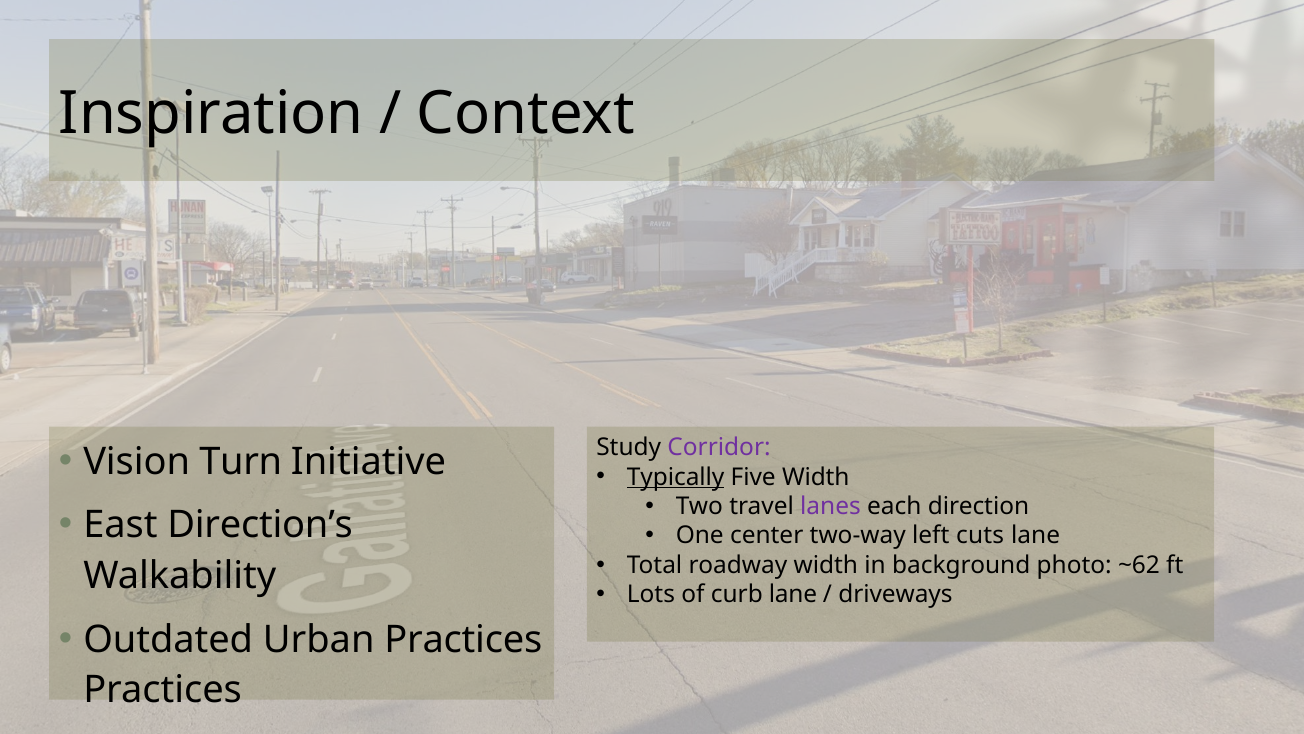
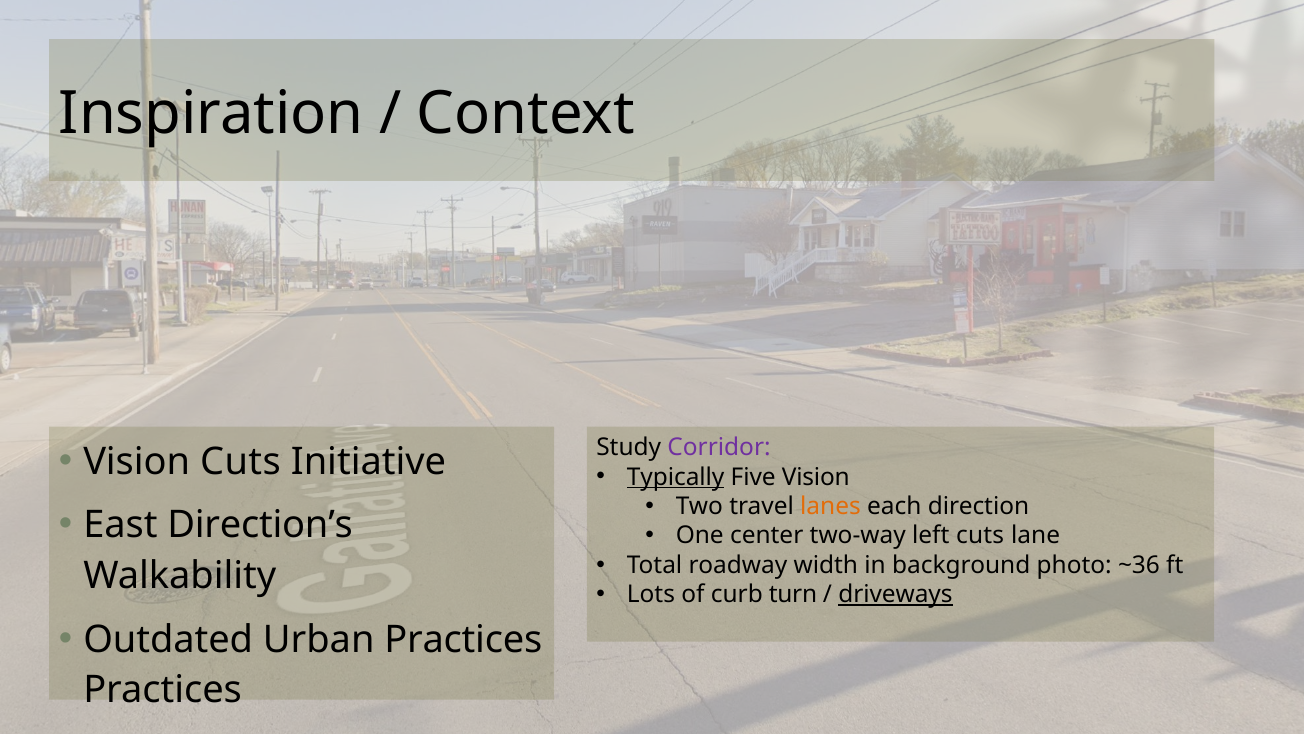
Vision Turn: Turn -> Cuts (240, 461)
Five Width: Width -> Vision (816, 477)
lanes colour: purple -> orange (830, 506)
~62: ~62 -> ~36 (1139, 565)
curb lane: lane -> turn (793, 594)
driveways underline: none -> present (895, 594)
